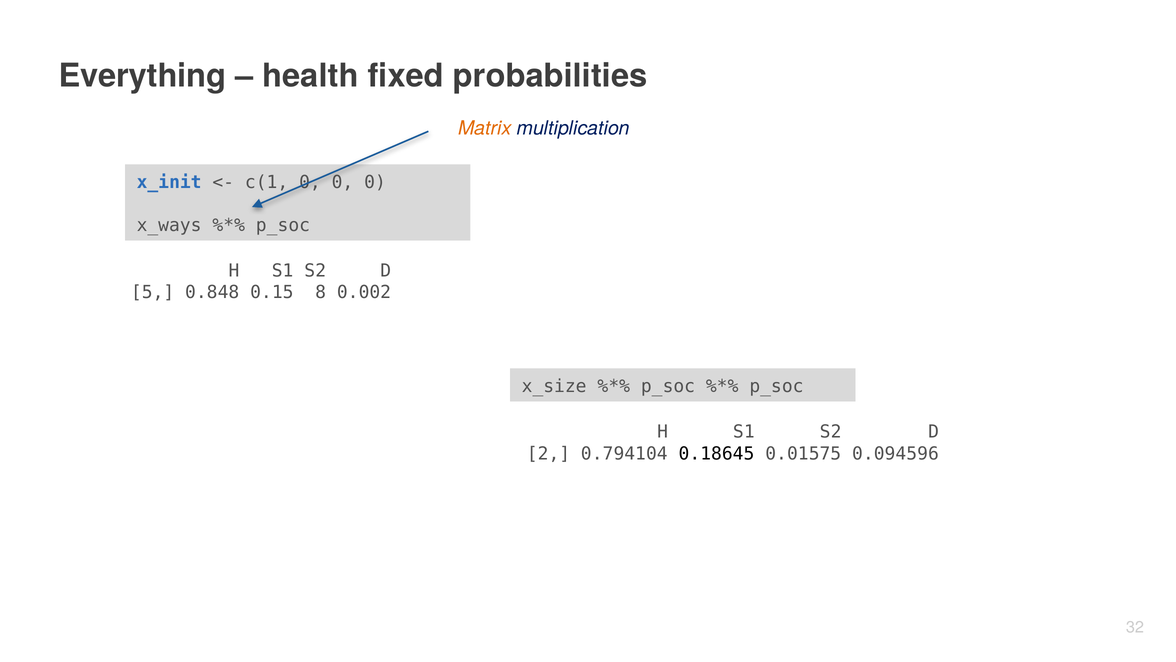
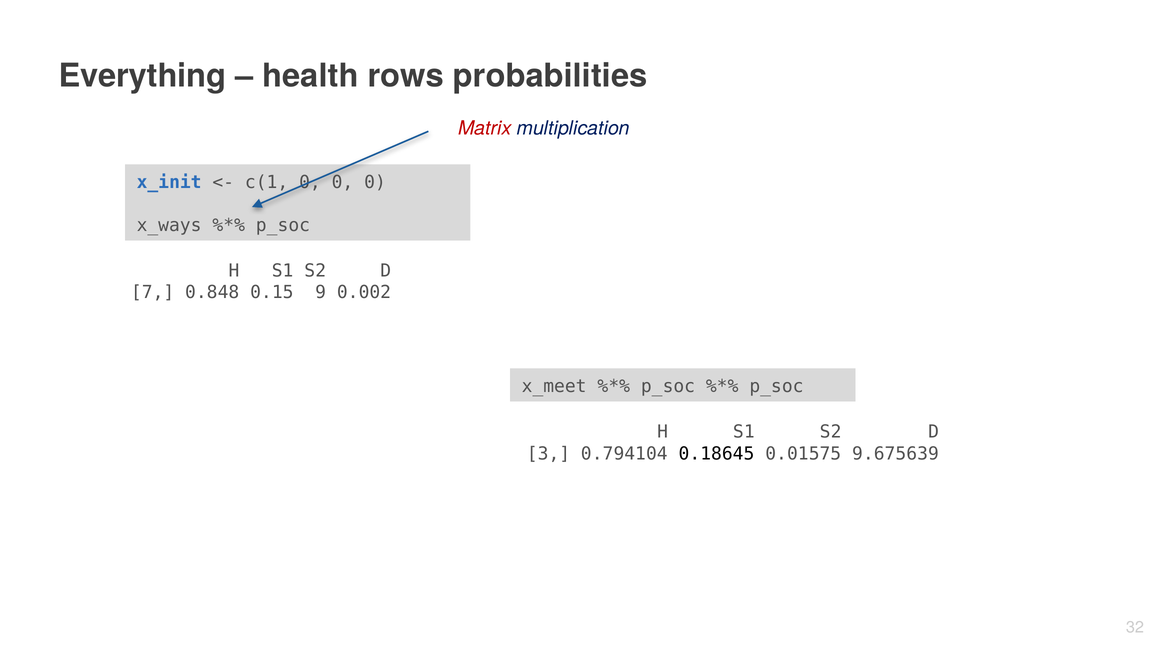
fixed: fixed -> rows (406, 76)
Matrix colour: orange -> red (485, 128)
5: 5 -> 7 (153, 292)
8: 8 -> 9 (321, 292)
x_size: x_size -> x_meet (554, 386)
2: 2 -> 3 (548, 453)
0.094596: 0.094596 -> 9.675639 (895, 453)
